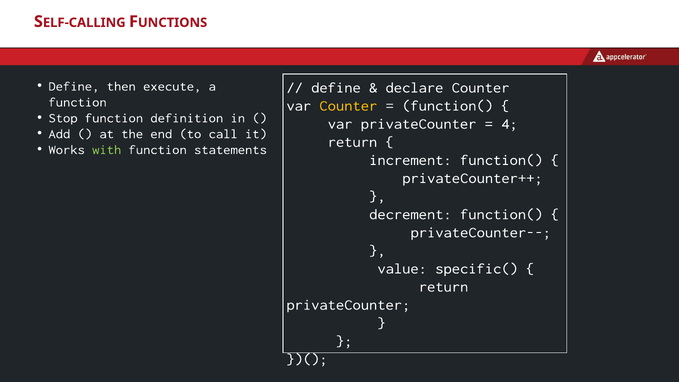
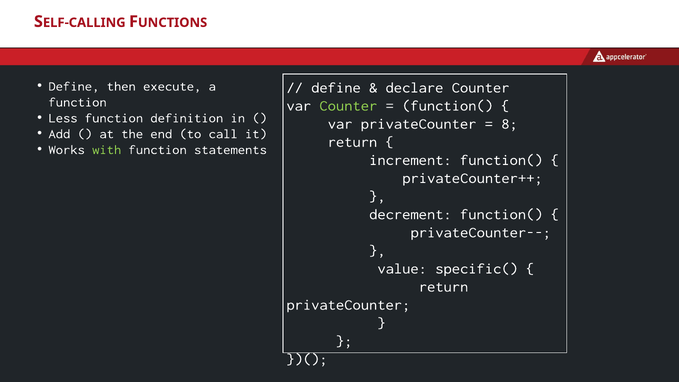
Counter colour: yellow -> light green (348, 106)
Stop: Stop -> Less (63, 118)
4: 4 -> 8 (510, 124)
